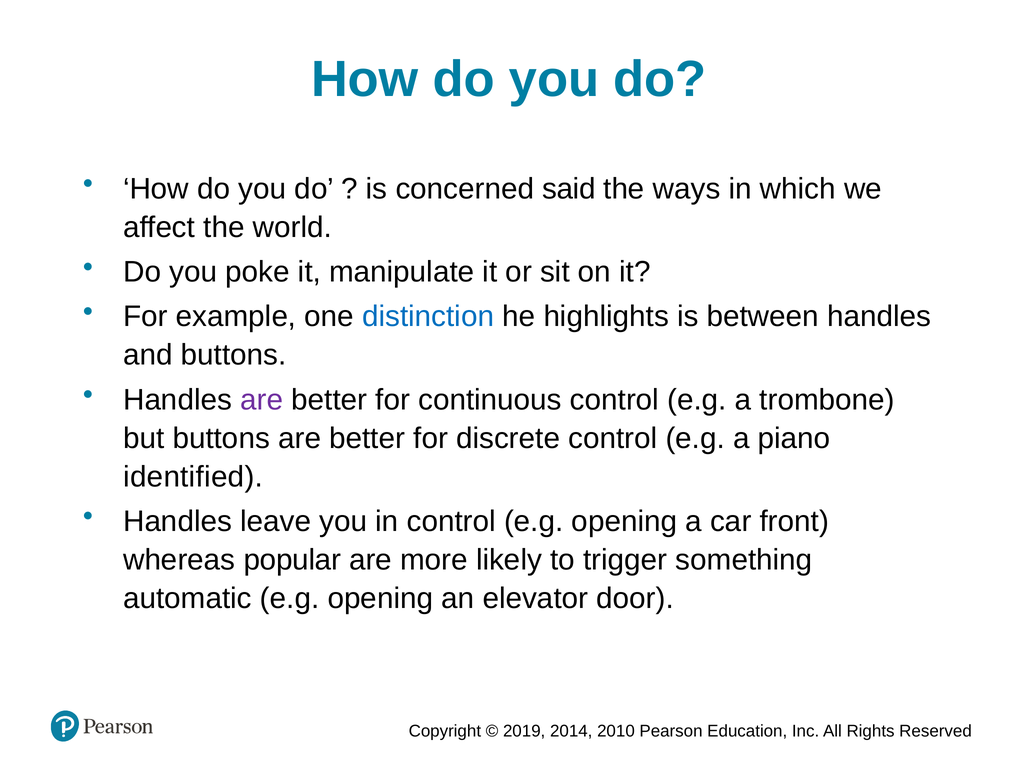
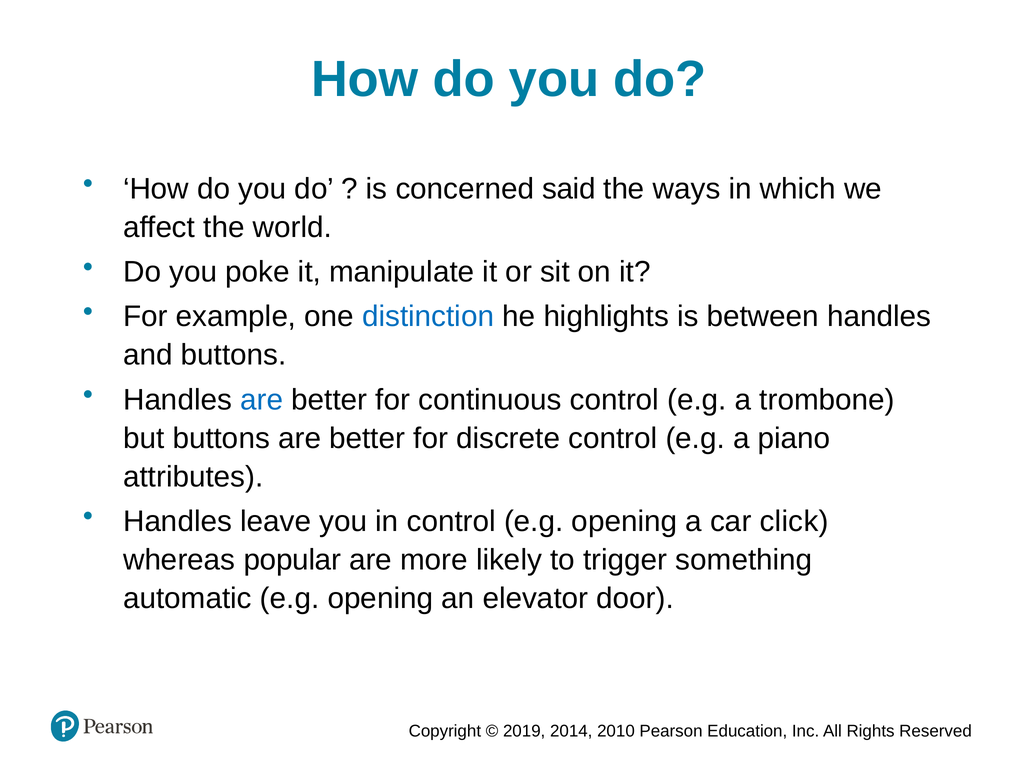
are colour: purple -> blue (262, 399)
identified: identified -> attributes (193, 476)
front: front -> click (794, 521)
